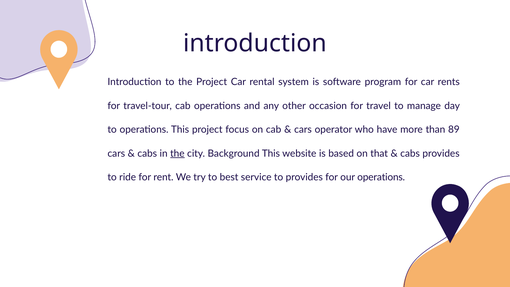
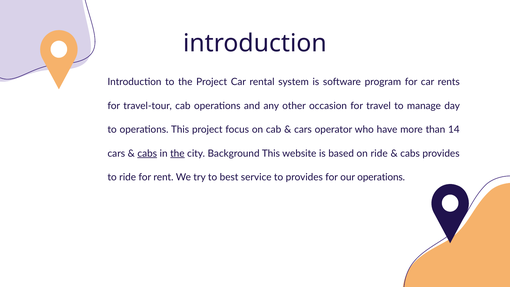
89: 89 -> 14 (454, 130)
cabs underline: none -> present (147, 153)
on that: that -> ride (379, 153)
